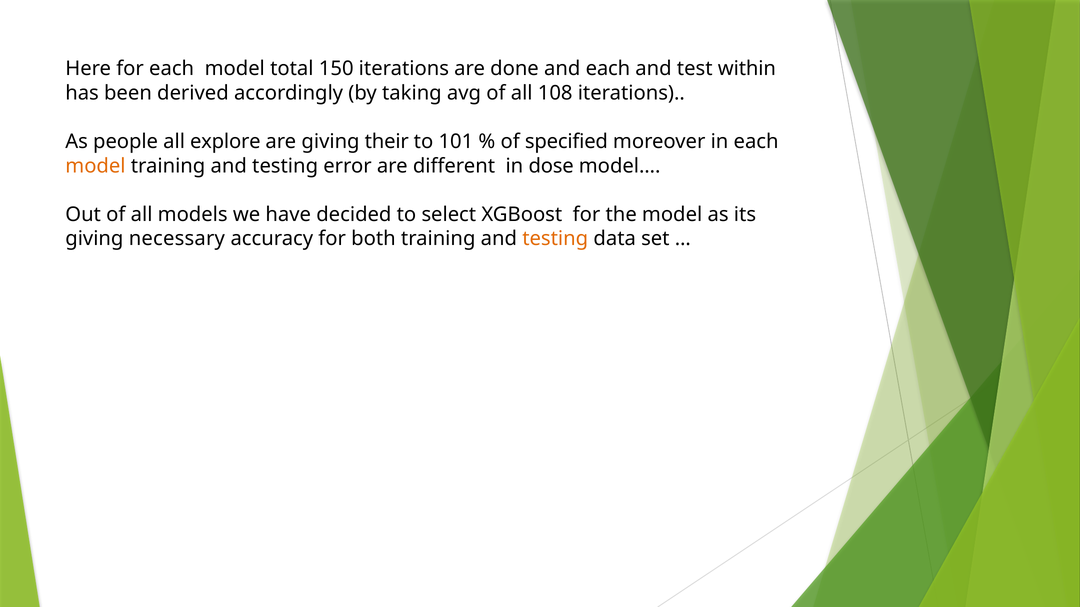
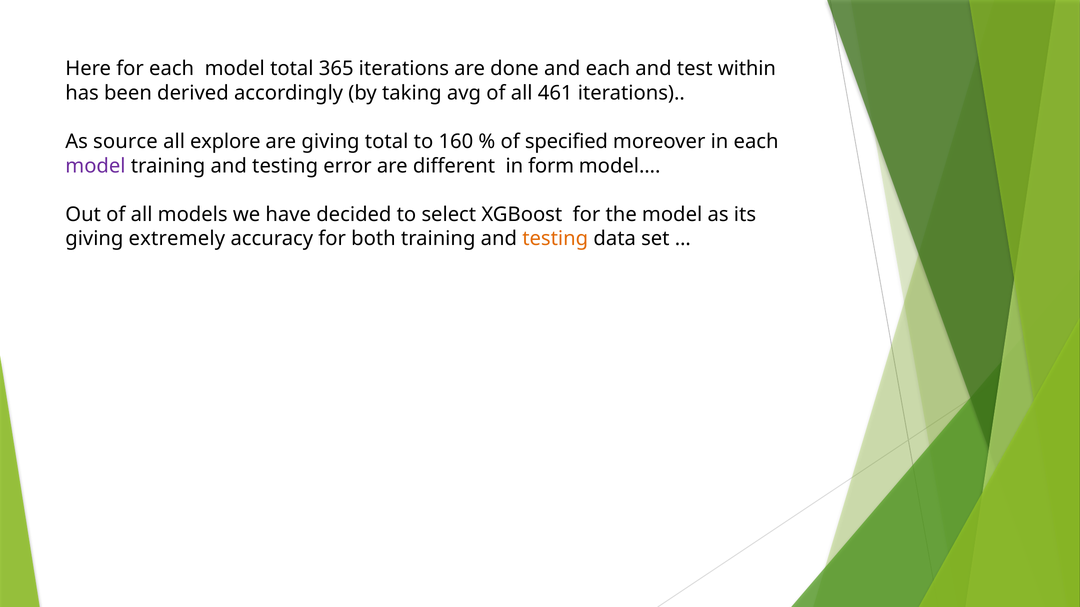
150: 150 -> 365 (336, 69)
108: 108 -> 461 (555, 93)
people: people -> source (125, 142)
giving their: their -> total (387, 142)
101: 101 -> 160 (456, 142)
model colour: orange -> purple (95, 166)
dose: dose -> form (551, 166)
necessary: necessary -> extremely (177, 239)
